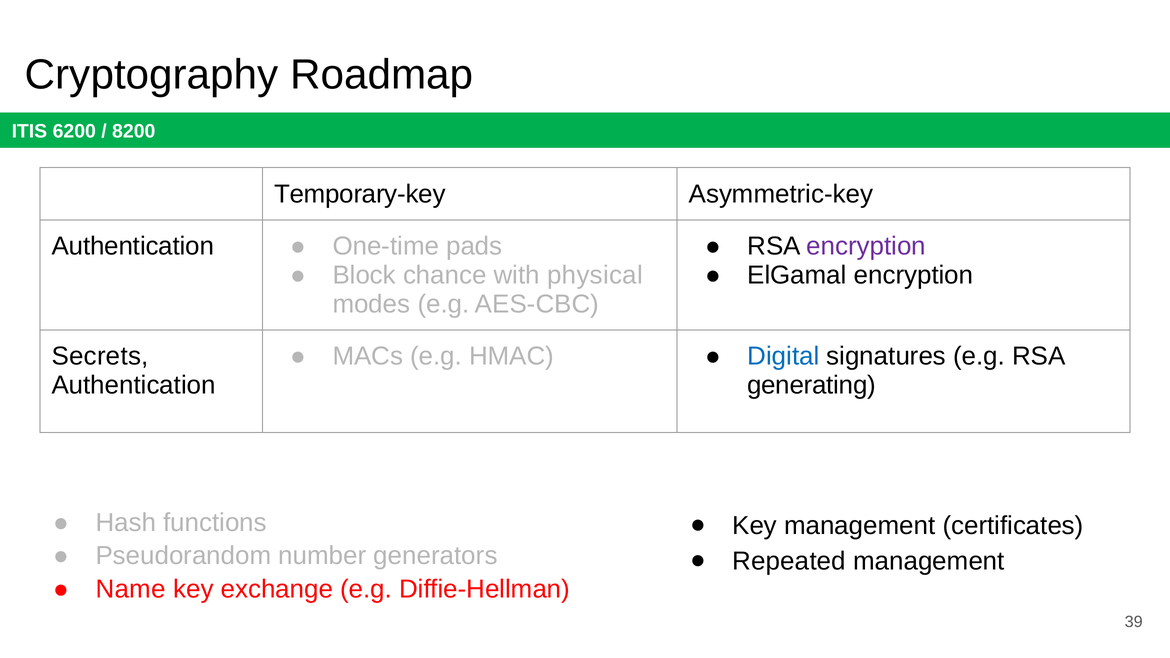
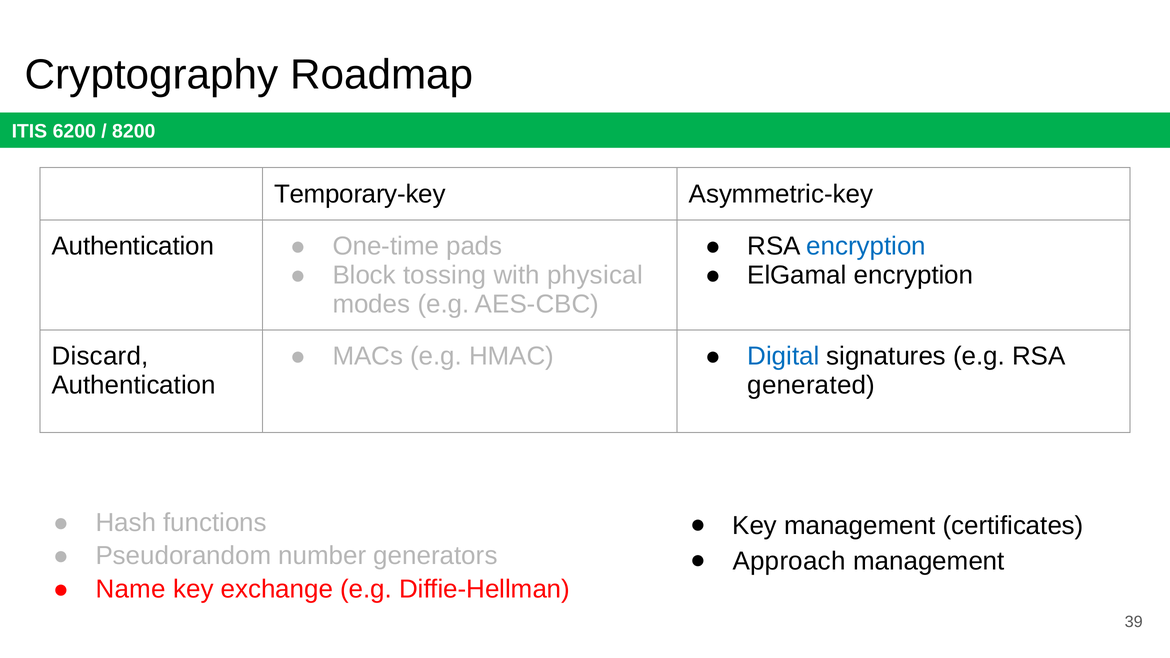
encryption colour: purple -> blue (866, 246)
chance: chance -> tossing (445, 275)
Secrets: Secrets -> Discard (100, 356)
generating: generating -> generated (811, 385)
Repeated: Repeated -> Approach (789, 562)
